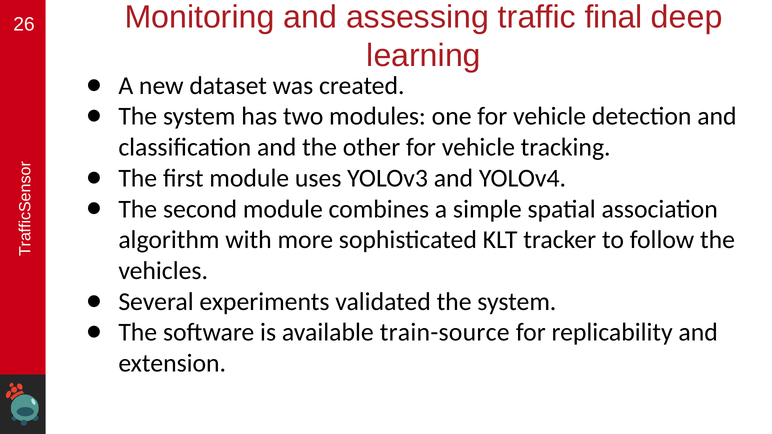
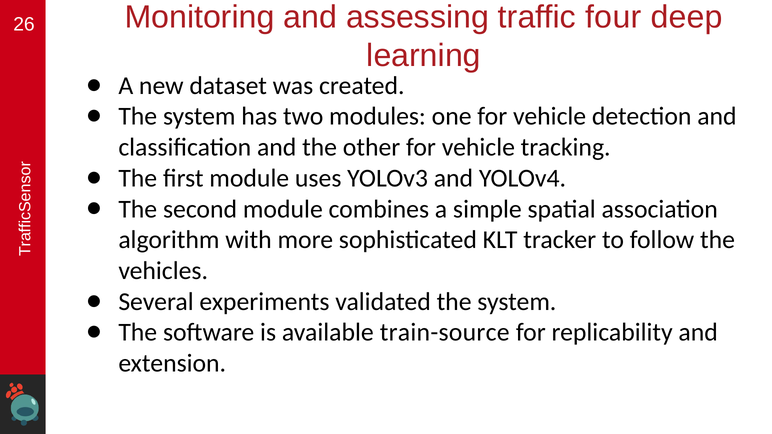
final: final -> four (613, 17)
